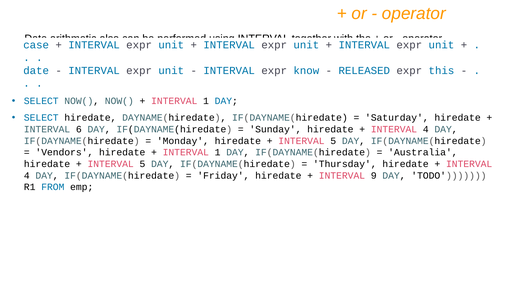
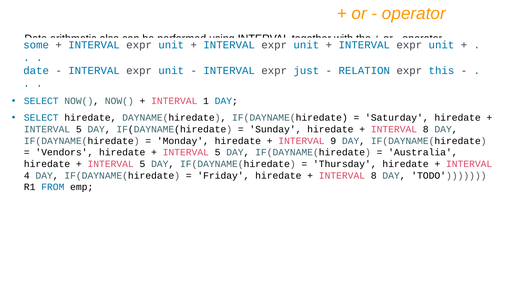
case: case -> some (36, 45)
know: know -> just (306, 71)
RELEASED: RELEASED -> RELATION (364, 71)
6: 6 -> 5 (79, 129)
4: 4 -> 8 (426, 129)
5: 5 -> 9 (333, 141)
1: 1 -> 5 (218, 152)
9: 9 -> 8 (374, 176)
